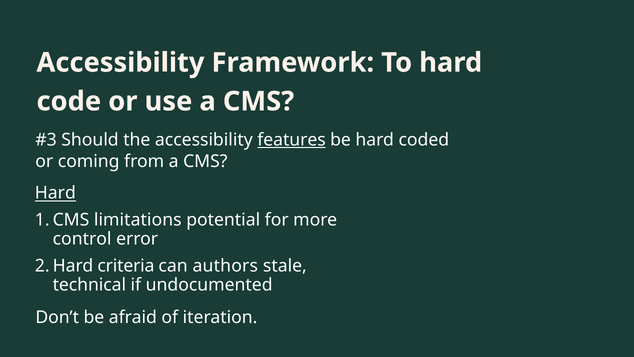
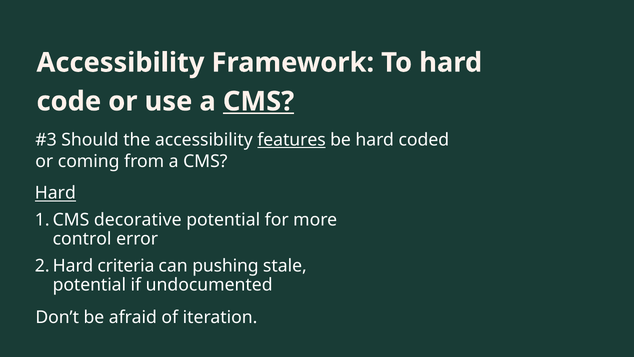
CMS underline: none -> present (259, 101)
limitations: limitations -> decorative (138, 220)
authors: authors -> pushing (225, 266)
technical: technical -> potential (89, 285)
